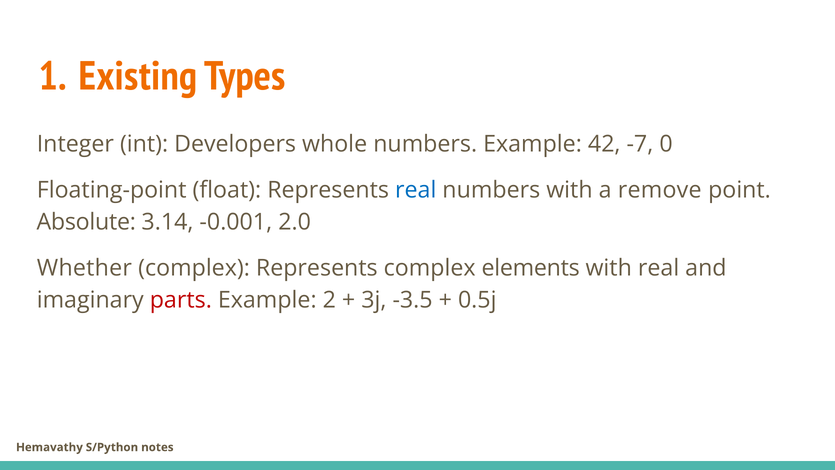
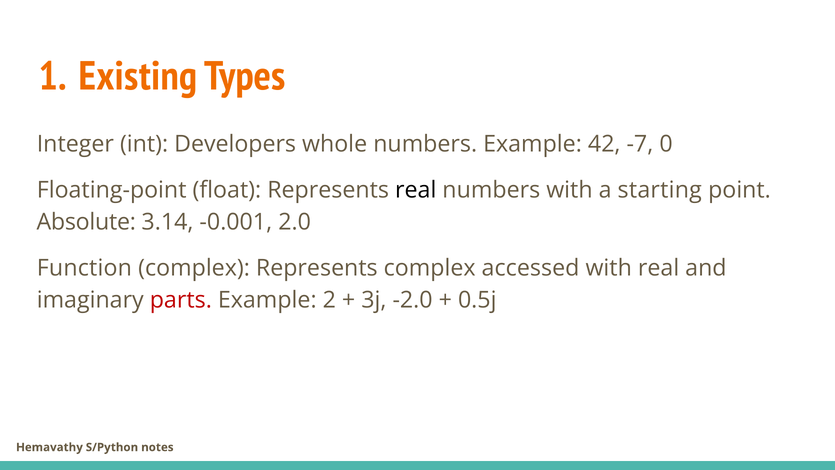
real colour: blue -> black (416, 190)
remove: remove -> starting (660, 190)
Whether: Whether -> Function (84, 268)
elements: elements -> accessed (531, 268)
-3.5: -3.5 -> -2.0 (413, 300)
